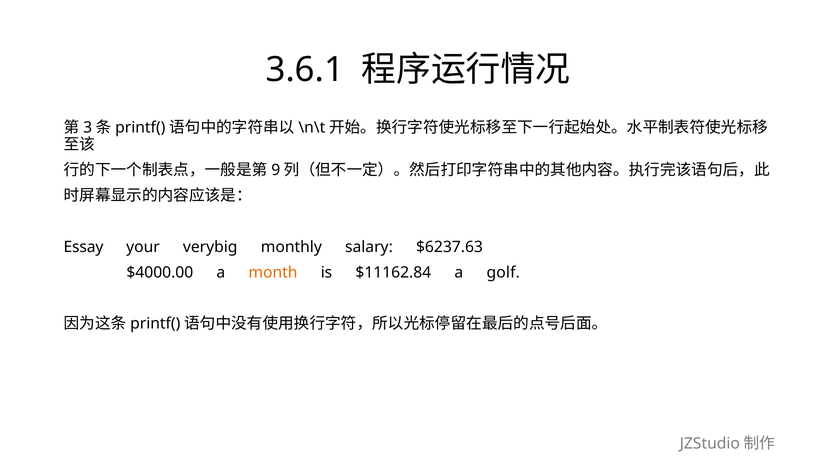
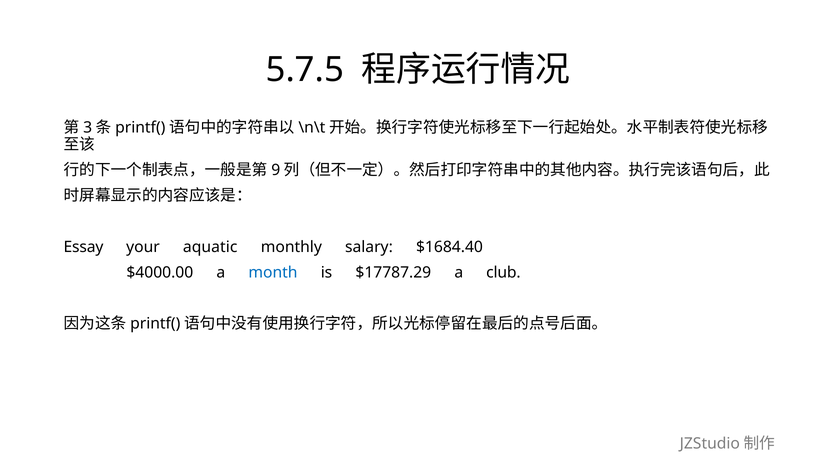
3.6.1: 3.6.1 -> 5.7.5 (305, 70)
verybig: verybig -> aquatic (210, 247)
$6237.63: $6237.63 -> $1684.40 (449, 247)
month colour: orange -> blue (273, 273)
$11162.84: $11162.84 -> $17787.29 (393, 273)
golf: golf -> club (503, 273)
